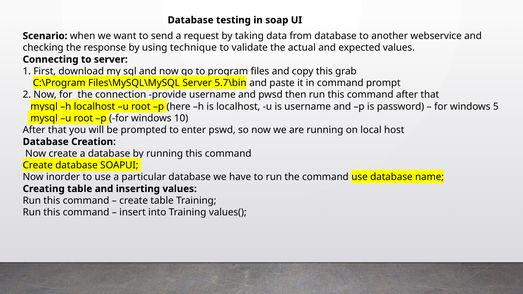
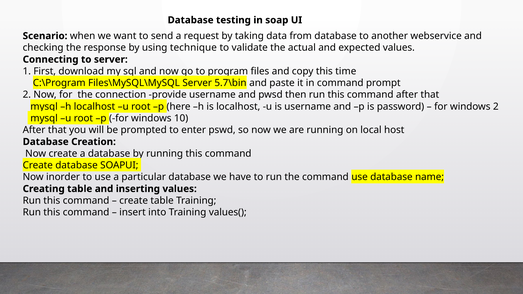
grab: grab -> time (346, 71)
windows 5: 5 -> 2 (496, 107)
